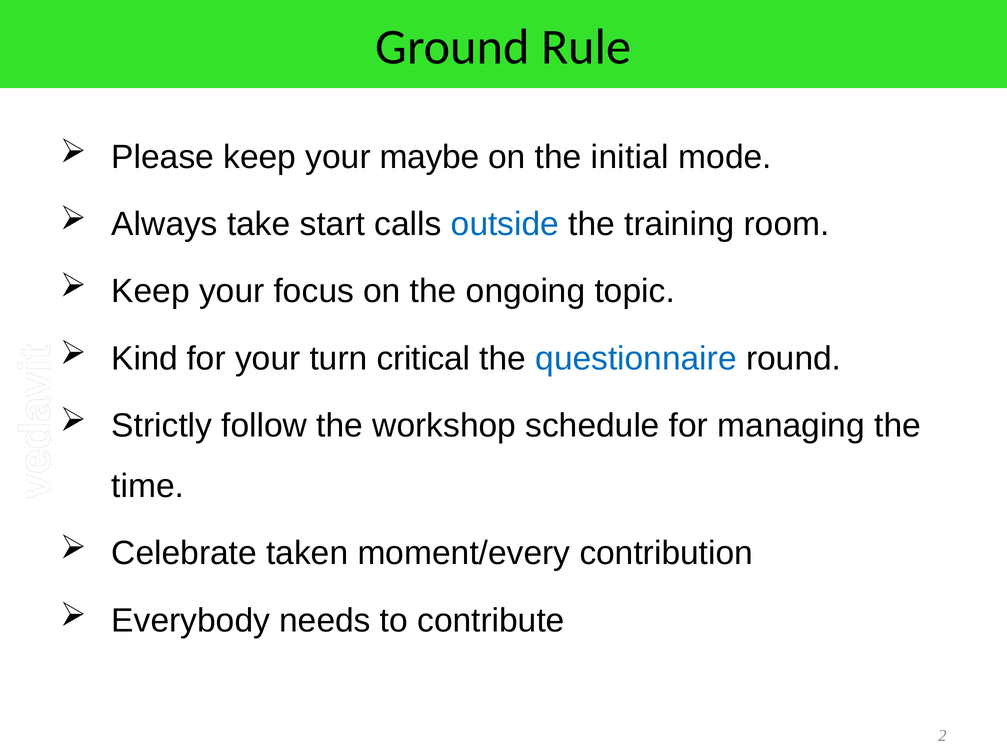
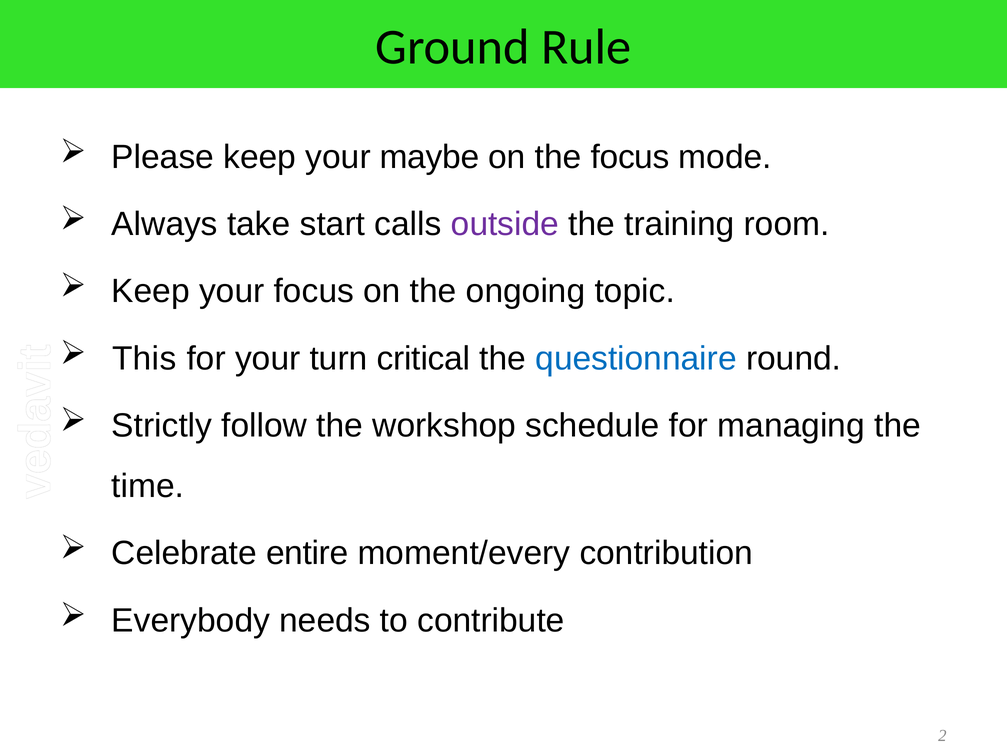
the initial: initial -> focus (630, 157)
outside colour: blue -> purple (505, 224)
Kind: Kind -> This (144, 358)
taken: taken -> entire (307, 553)
